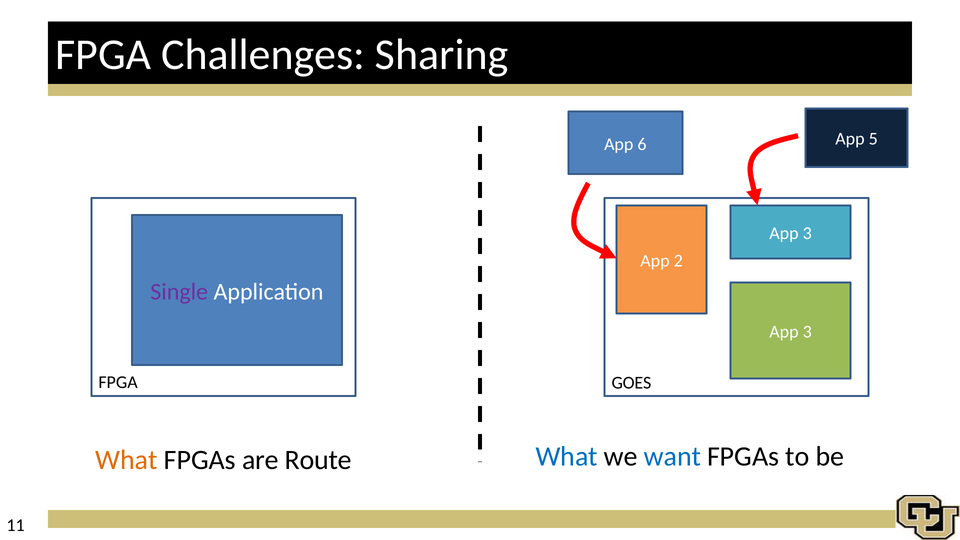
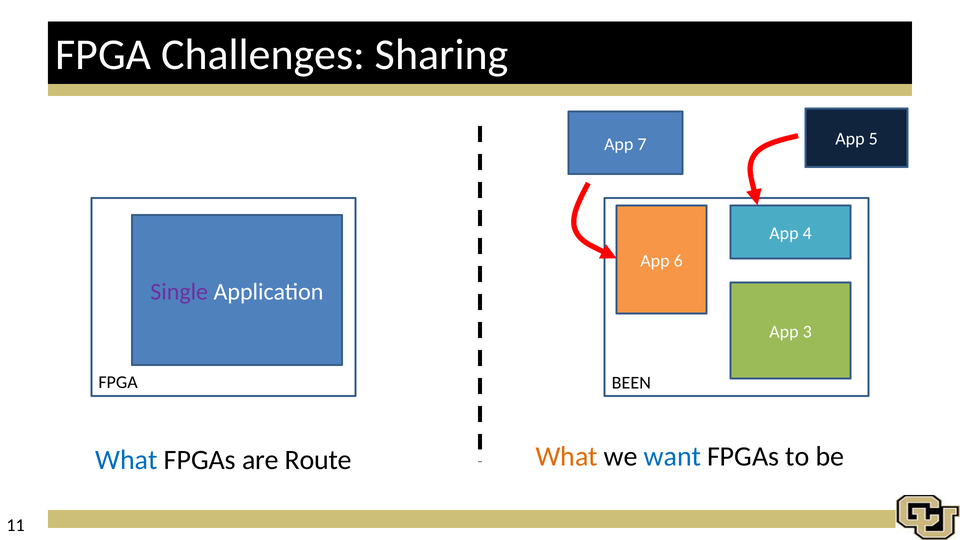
6: 6 -> 7 (642, 144)
3: 3 -> 4 (807, 233)
2: 2 -> 6 (678, 261)
GOES: GOES -> BEEN (631, 383)
What colour: blue -> orange (567, 457)
What colour: orange -> blue (127, 460)
